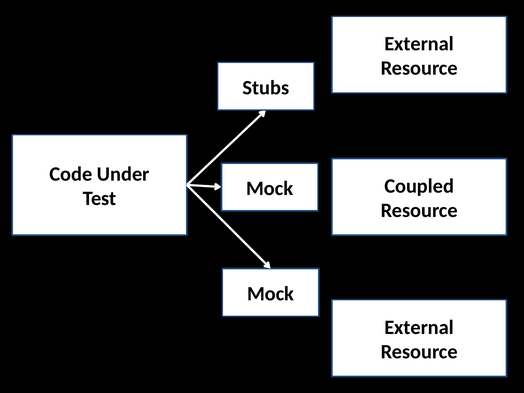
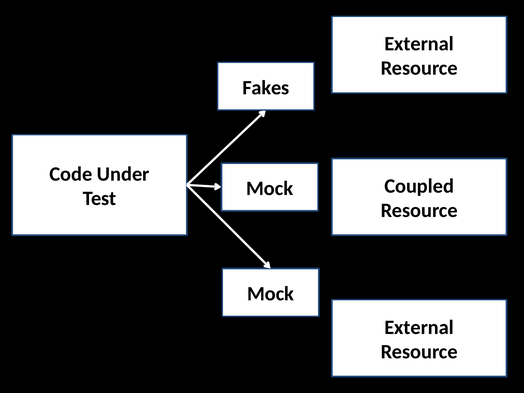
Stubs: Stubs -> Fakes (266, 88)
